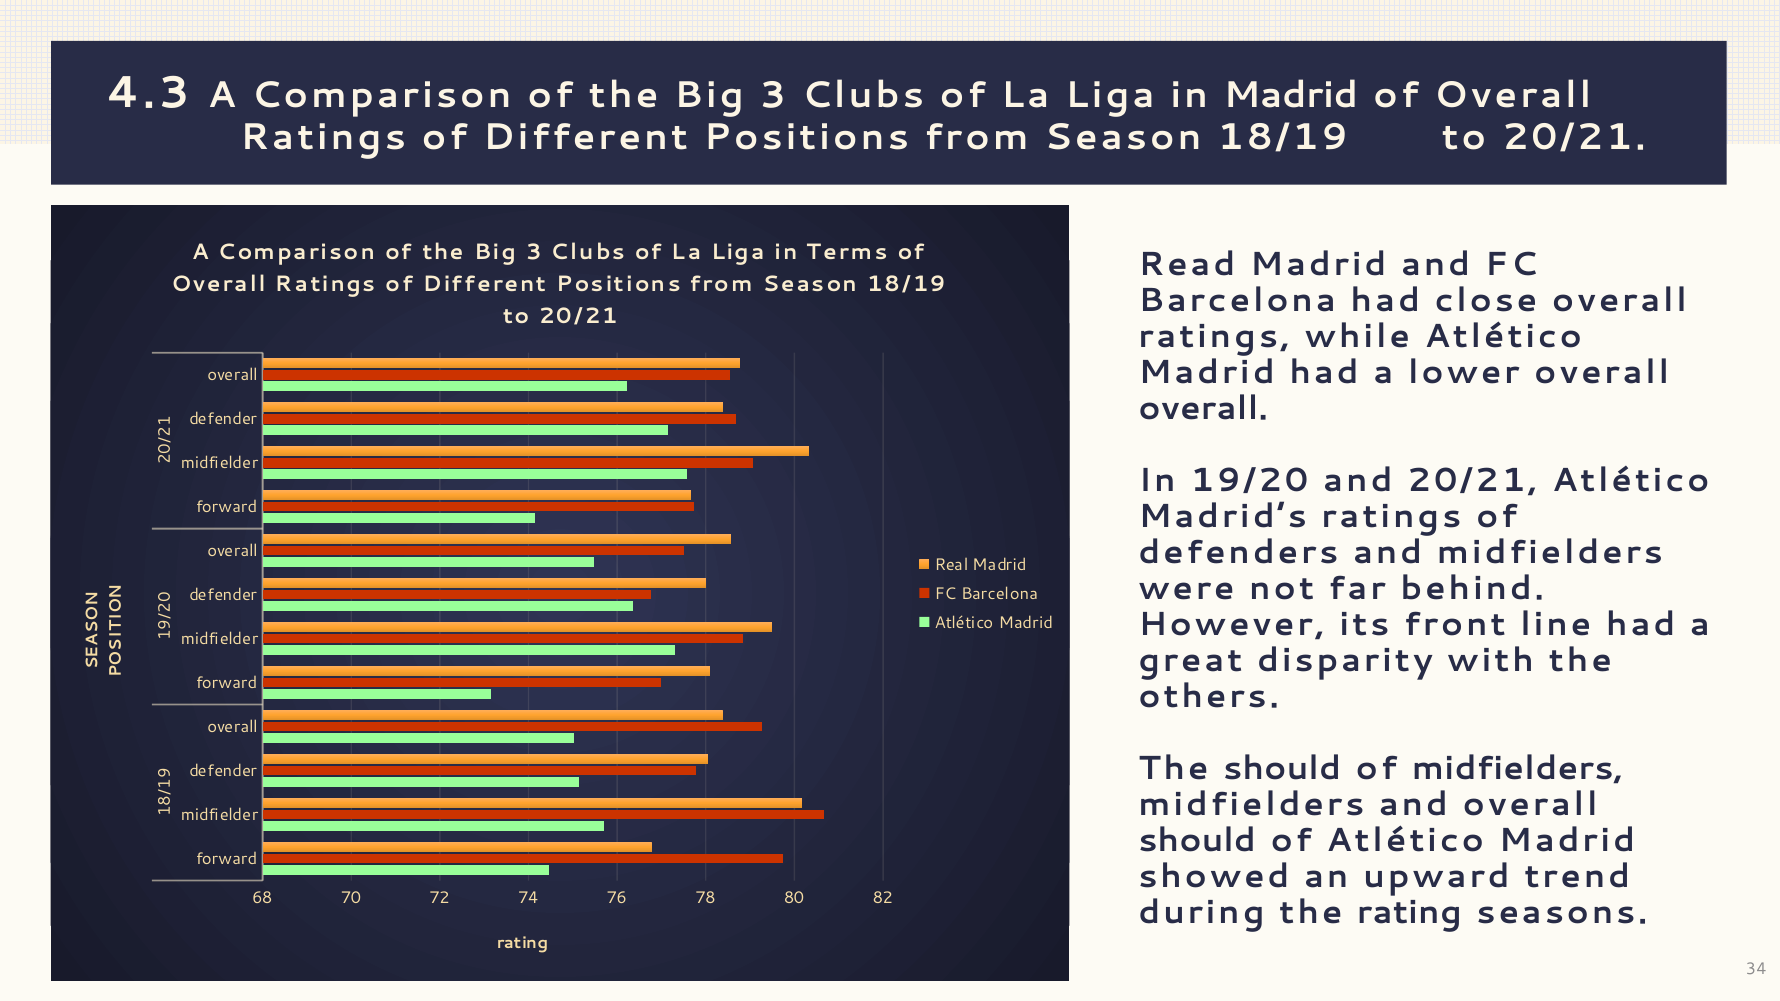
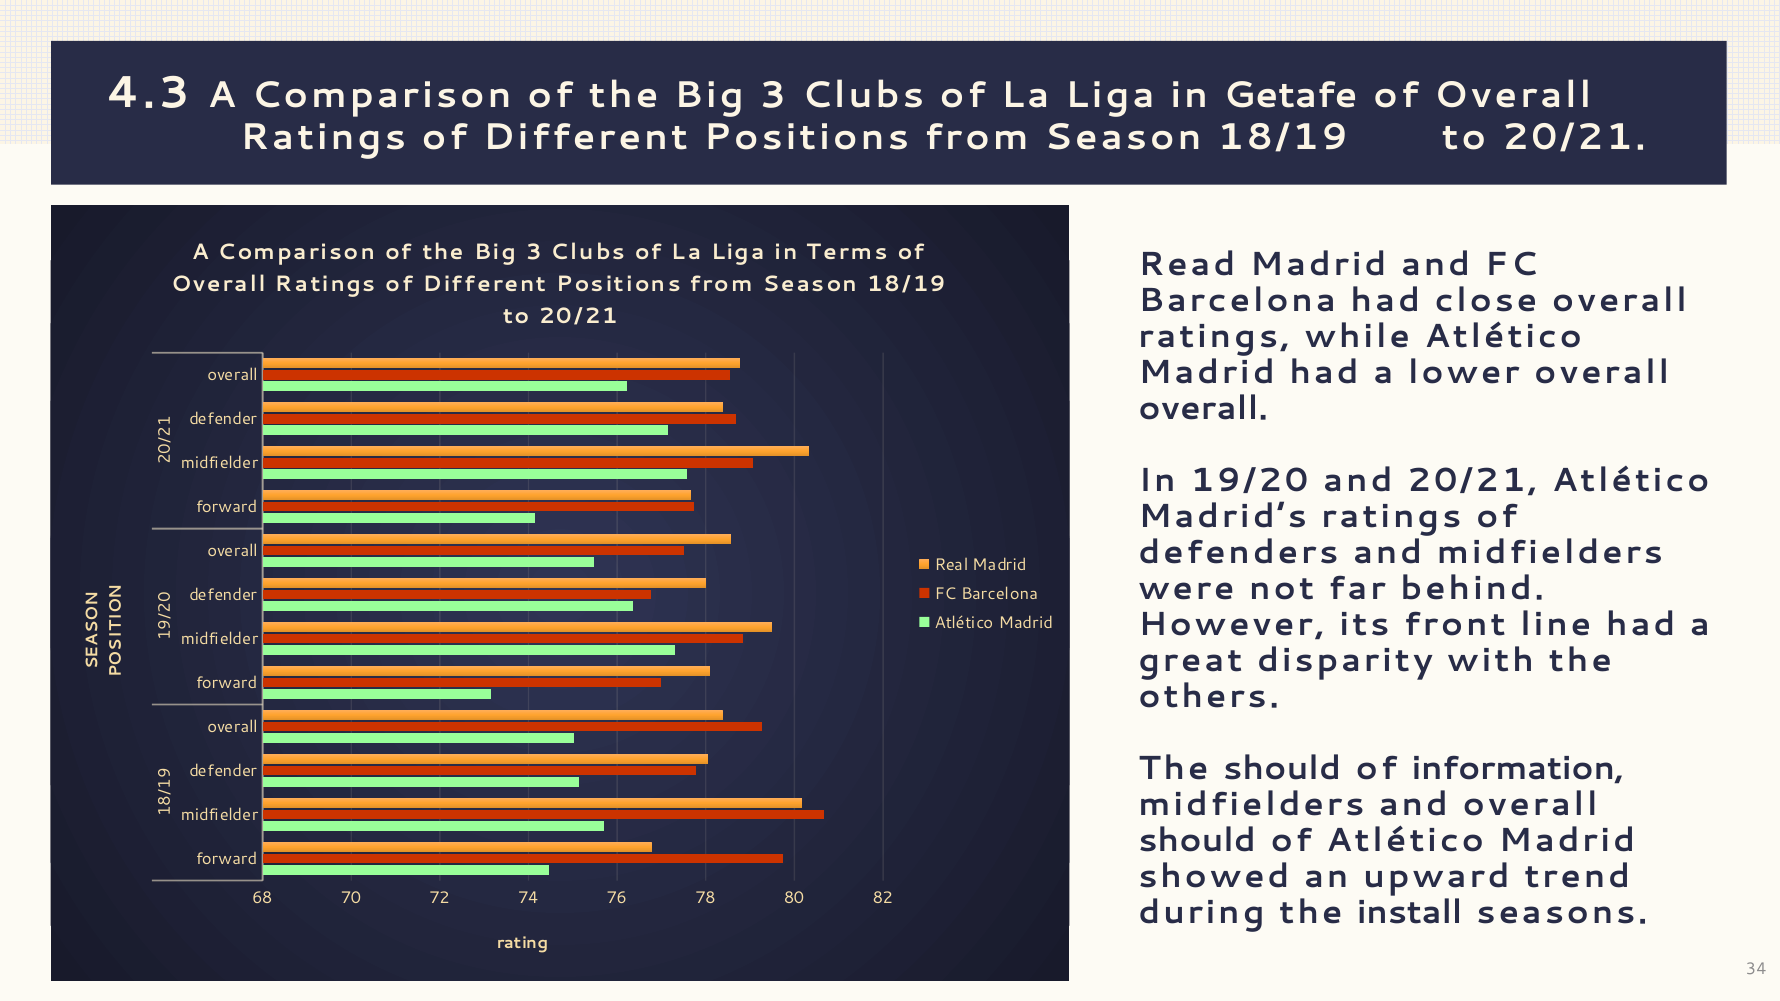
in Madrid: Madrid -> Getafe (1291, 95)
of midfielders: midfielders -> information (1518, 769)
the rating: rating -> install (1410, 913)
